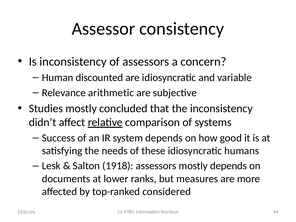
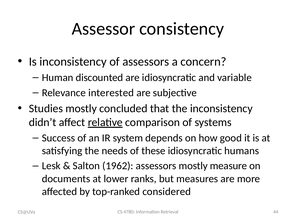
arithmetic: arithmetic -> interested (111, 93)
1918: 1918 -> 1962 (118, 166)
mostly depends: depends -> measure (229, 166)
